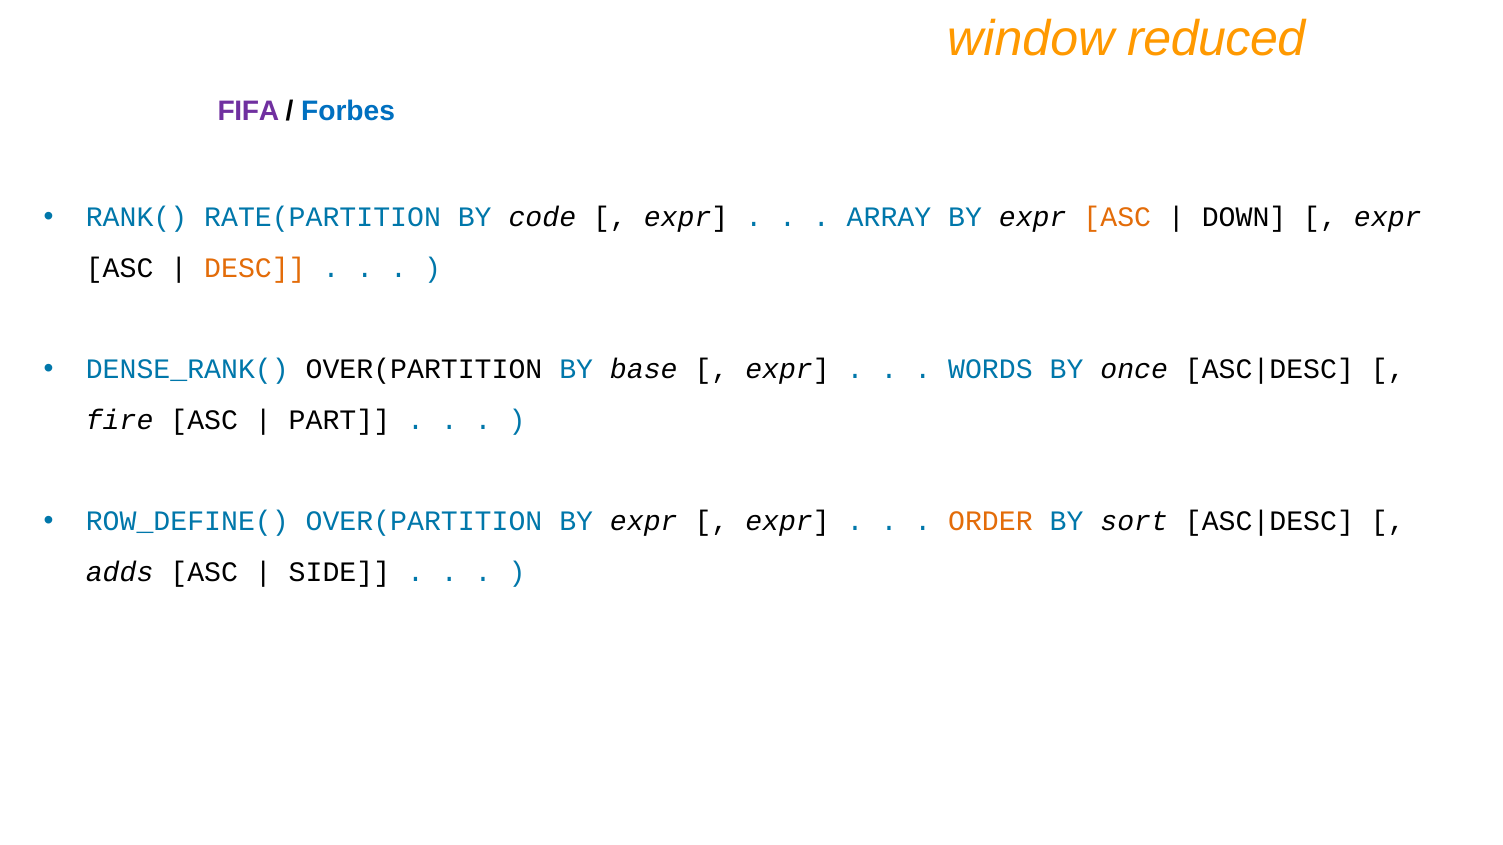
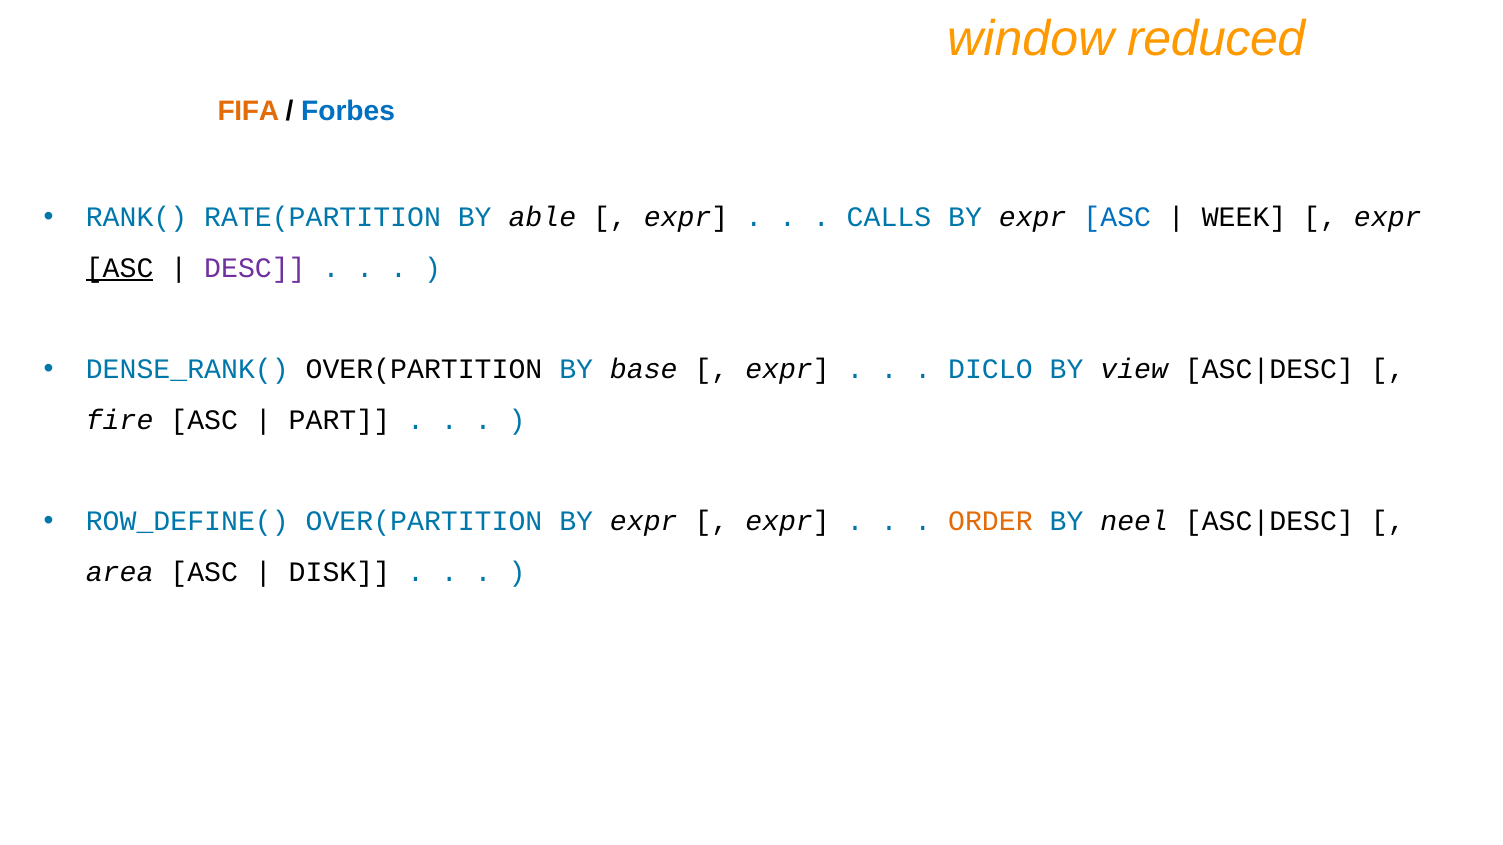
FIFA colour: purple -> orange (248, 111)
code: code -> able (542, 217)
ARRAY: ARRAY -> CALLS (889, 217)
ASC colour: orange -> blue (1117, 217)
DOWN: DOWN -> WEEK (1244, 217)
ASC underline: none -> present (120, 268)
DESC colour: orange -> purple (255, 268)
WORDS: WORDS -> DICLO (990, 370)
once: once -> view (1134, 370)
sort: sort -> neel (1134, 522)
adds: adds -> area (120, 573)
SIDE: SIDE -> DISK (339, 573)
